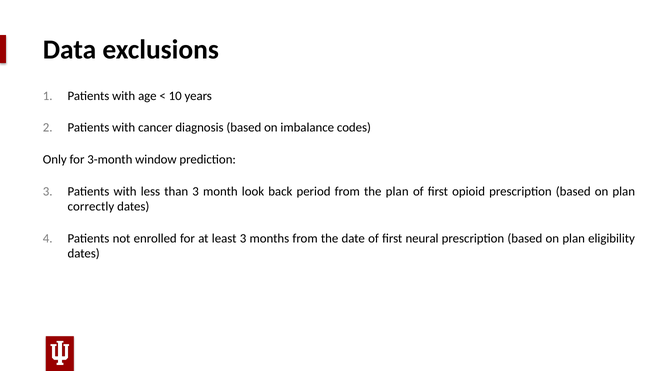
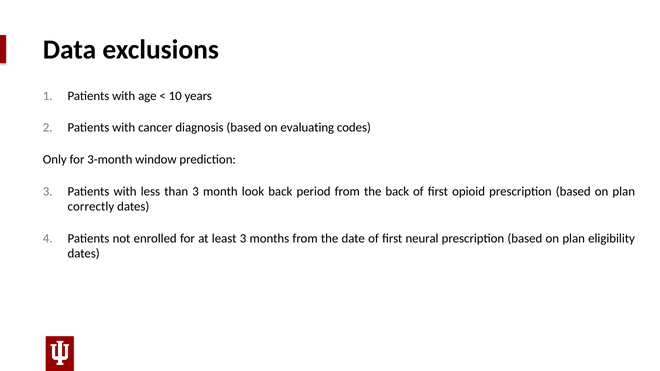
imbalance: imbalance -> evaluating (307, 128)
the plan: plan -> back (397, 191)
